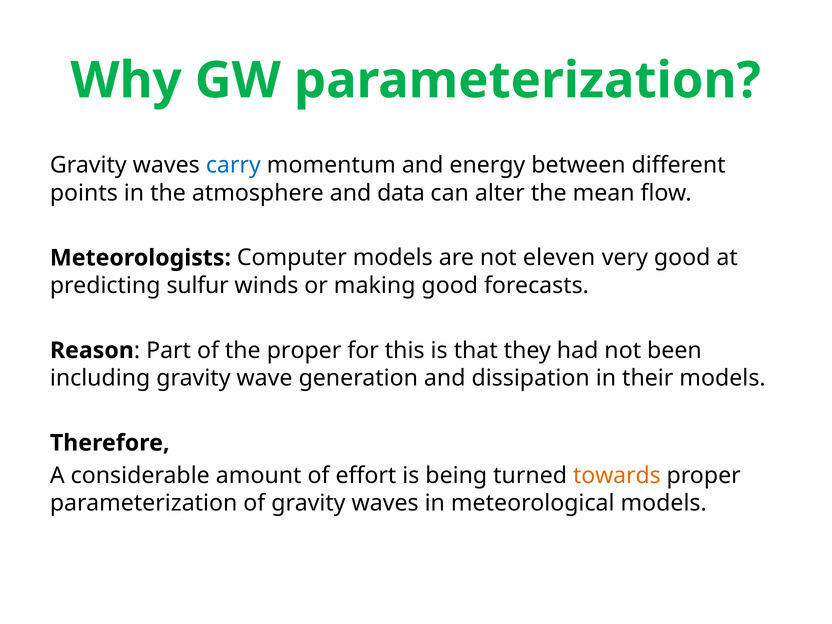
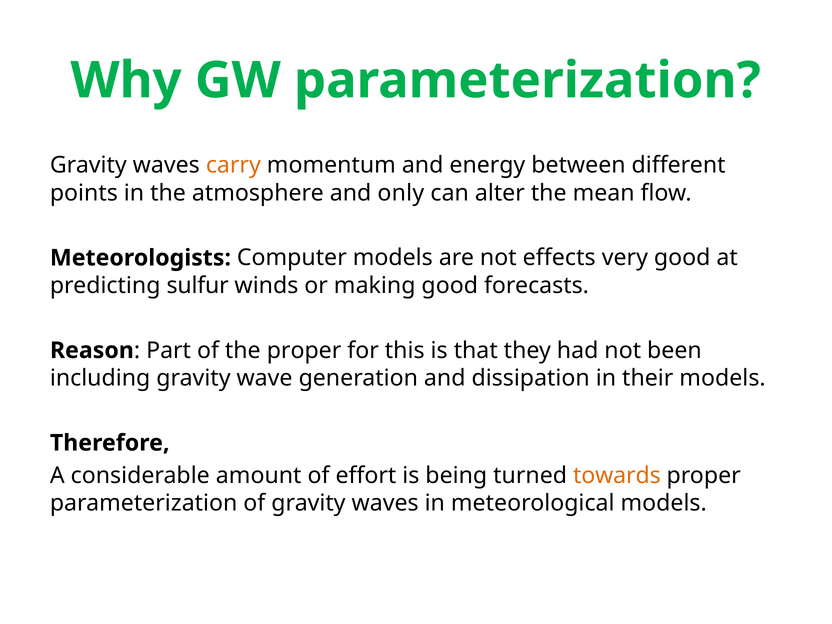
carry colour: blue -> orange (233, 165)
data: data -> only (401, 193)
eleven: eleven -> effects (559, 258)
